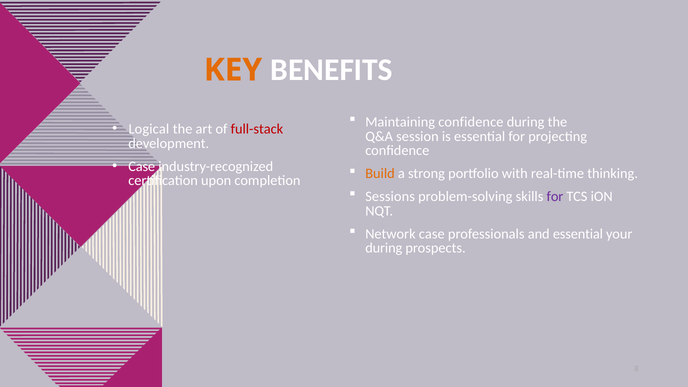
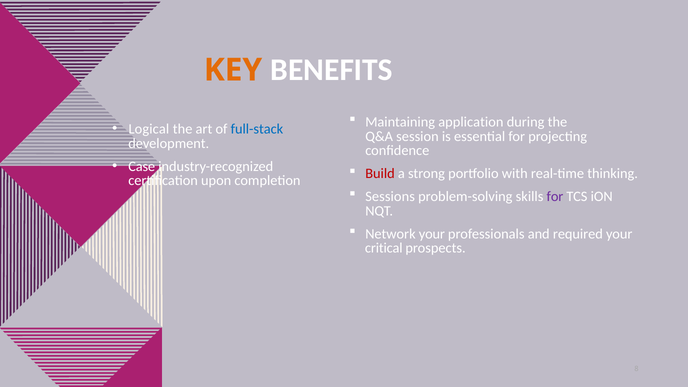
Maintaining confidence: confidence -> application (471, 122)
full-stack colour: red -> blue (257, 129)
Build colour: orange -> red (380, 174)
Network case: case -> your (432, 234)
and essential: essential -> required (578, 234)
during: during -> critical (384, 248)
